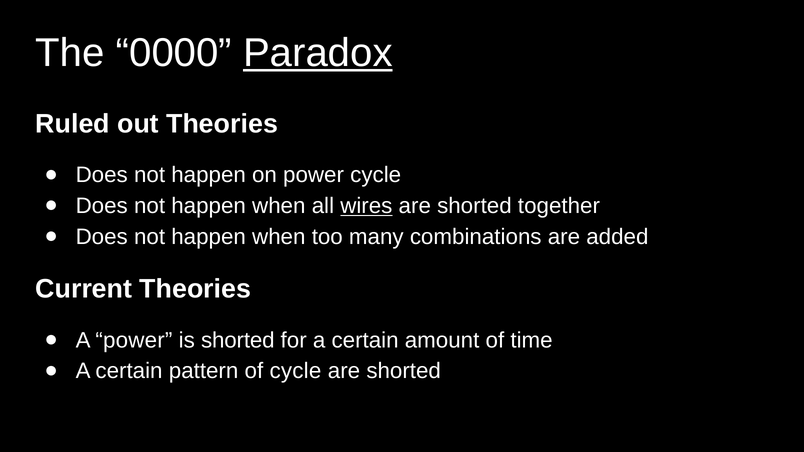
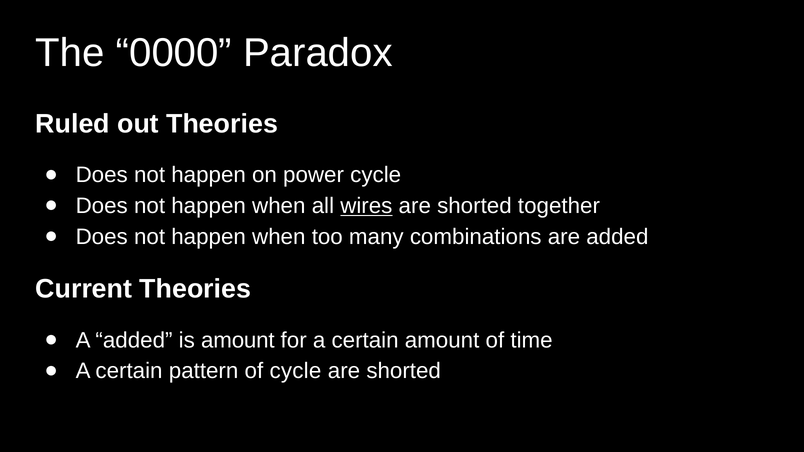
Paradox underline: present -> none (318, 53)
A power: power -> added (134, 340)
is shorted: shorted -> amount (238, 340)
